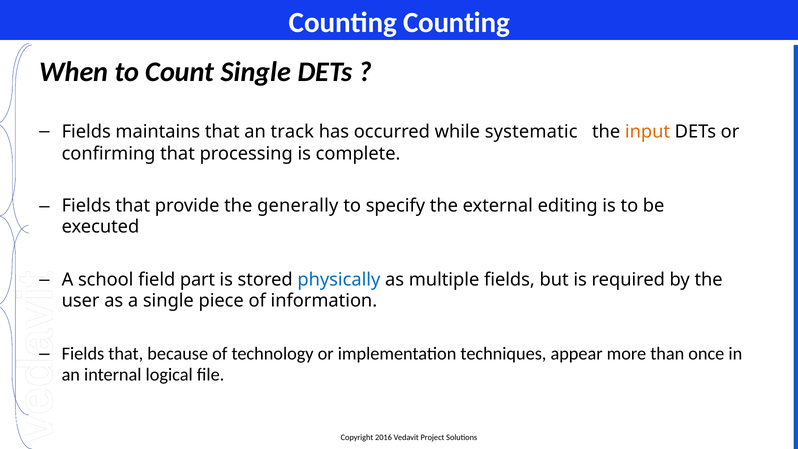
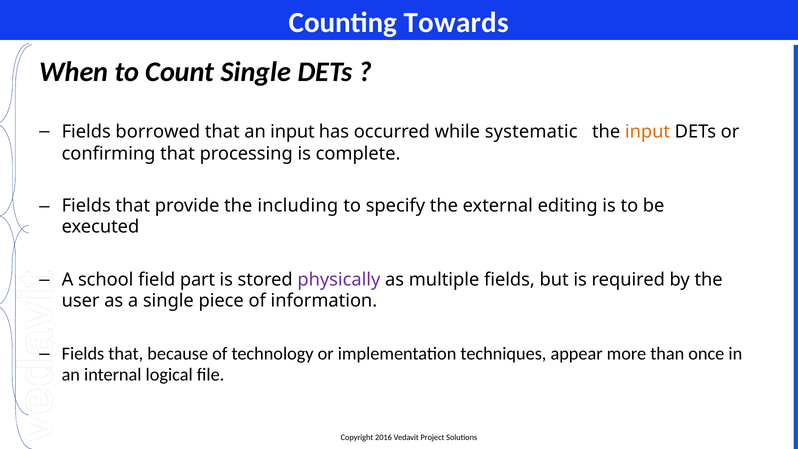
Counting Counting: Counting -> Towards (456, 22)
maintains: maintains -> borrowed (158, 132)
an track: track -> input (292, 132)
generally: generally -> including (298, 206)
physically colour: blue -> purple (339, 280)
